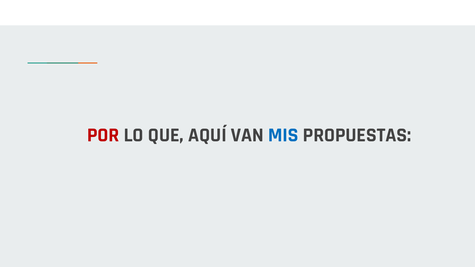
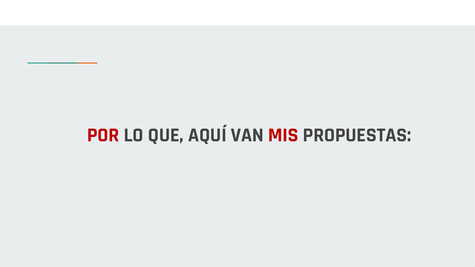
MIS colour: blue -> red (283, 135)
